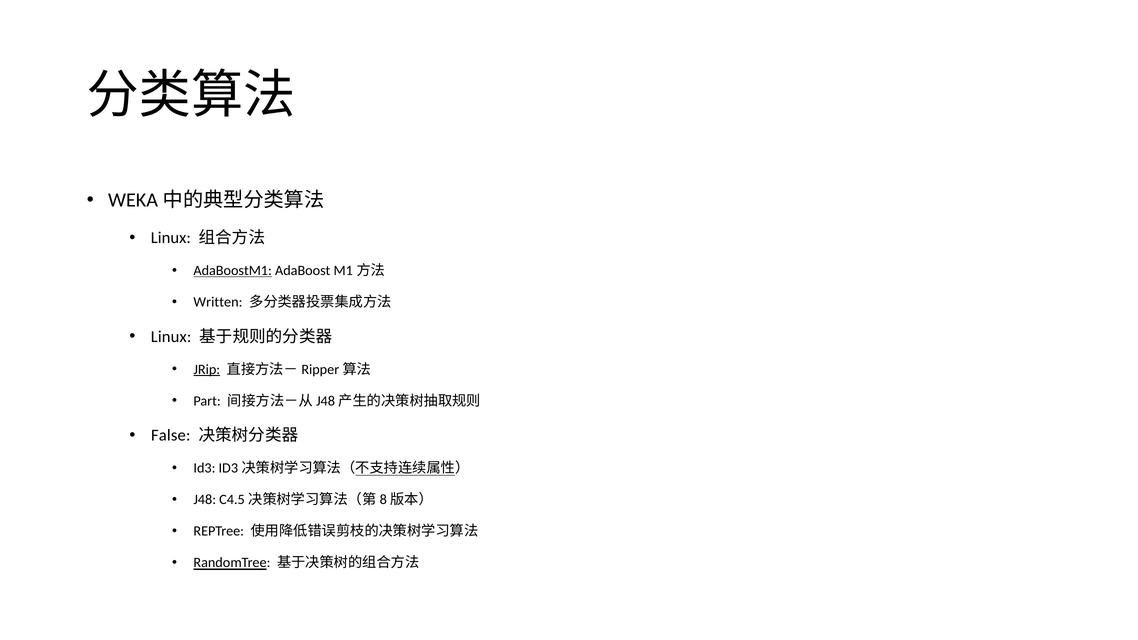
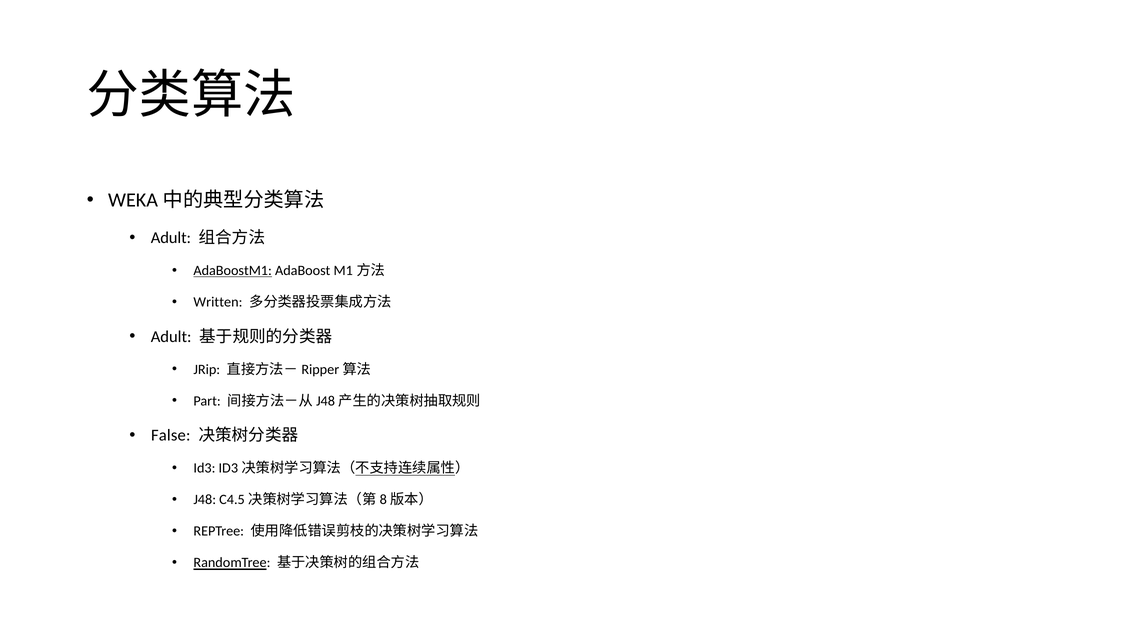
Linux: Linux -> Adult (171, 238)
Linux: Linux -> Adult (171, 337)
JRip underline: present -> none (207, 370)
